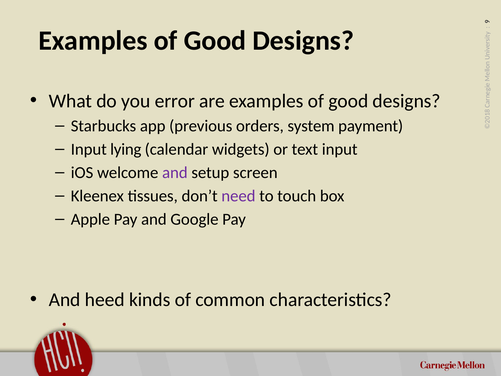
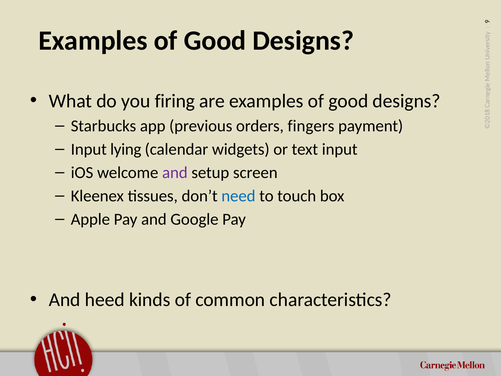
error: error -> firing (175, 101)
system: system -> fingers (311, 126)
need colour: purple -> blue (238, 196)
